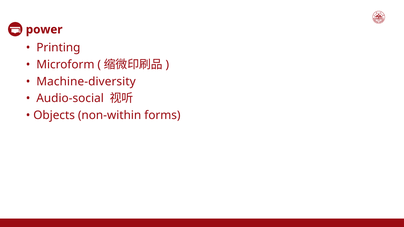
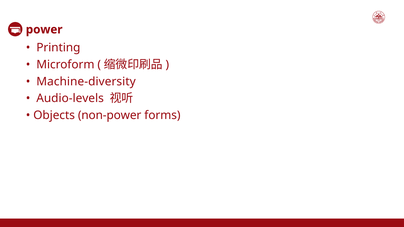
Audio-social: Audio-social -> Audio-levels (70, 98)
non-within: non-within -> non-power (110, 115)
